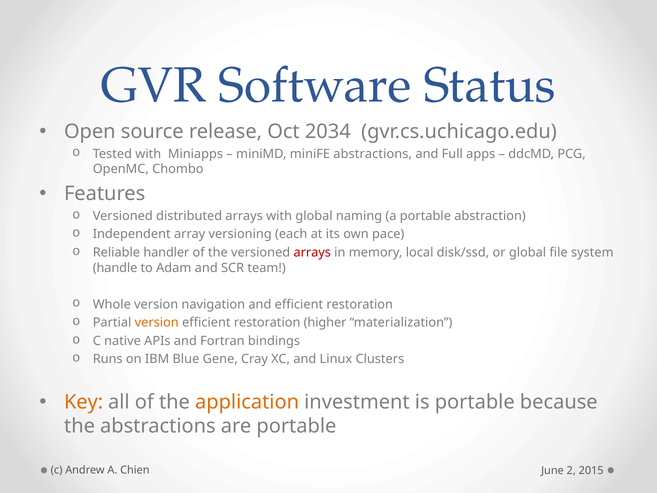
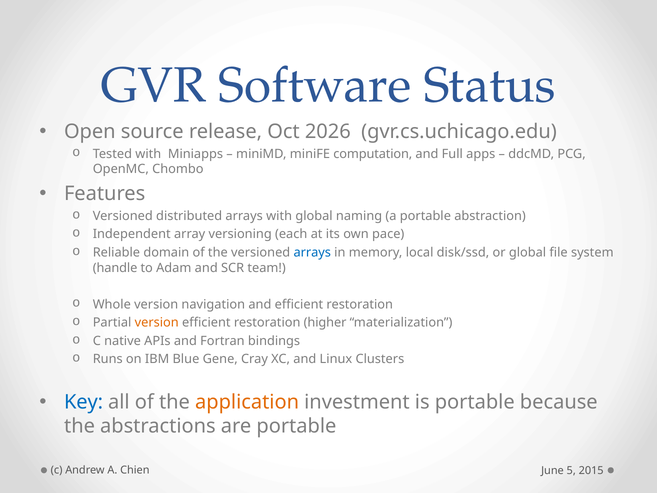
2034: 2034 -> 2026 (328, 132)
miniFE abstractions: abstractions -> computation (373, 154)
handler: handler -> domain (166, 252)
arrays colour: red -> blue (312, 252)
Key colour: orange -> blue (84, 402)
2: 2 -> 5 (571, 471)
